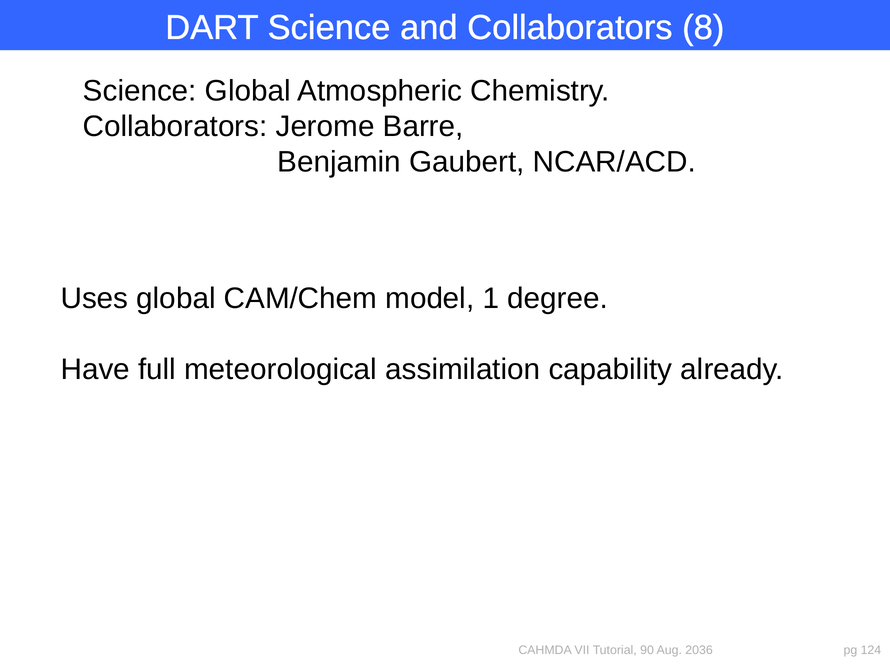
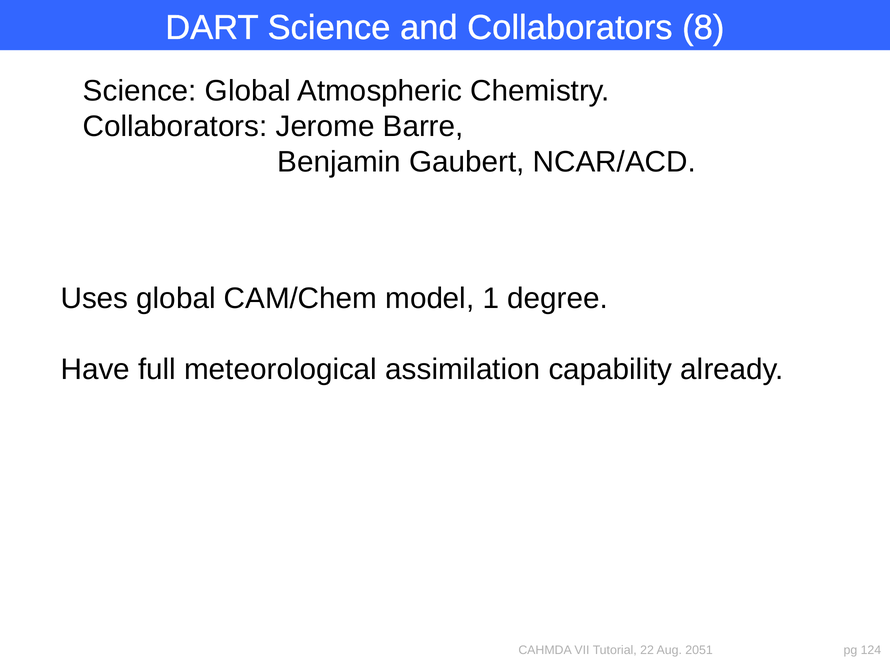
90: 90 -> 22 (647, 651)
2036: 2036 -> 2051 (699, 651)
